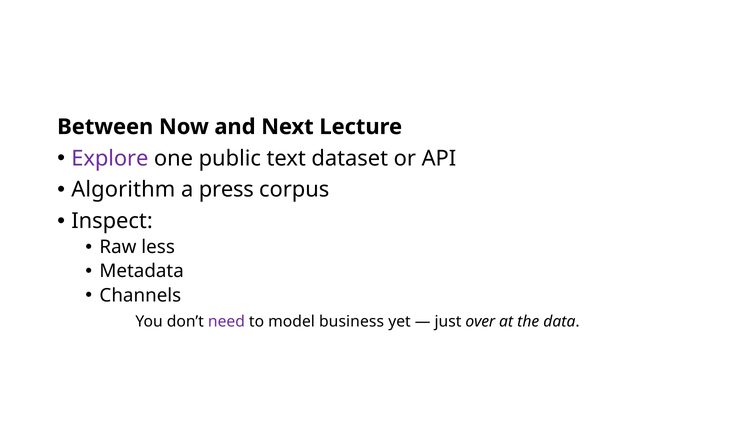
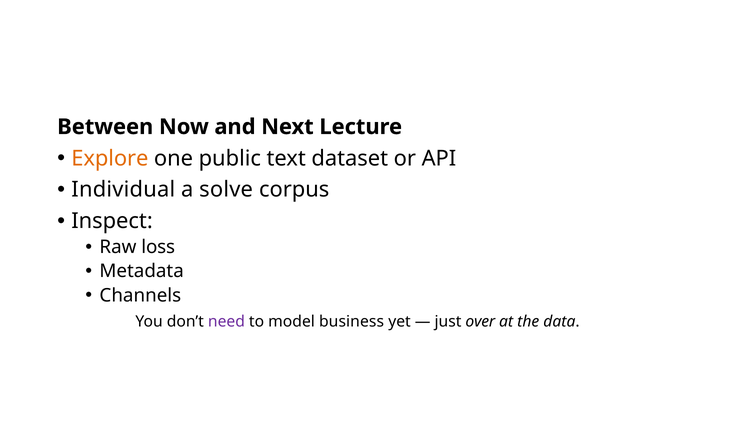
Explore colour: purple -> orange (110, 158)
Algorithm: Algorithm -> Individual (123, 190)
press: press -> solve (226, 190)
less: less -> loss (158, 247)
